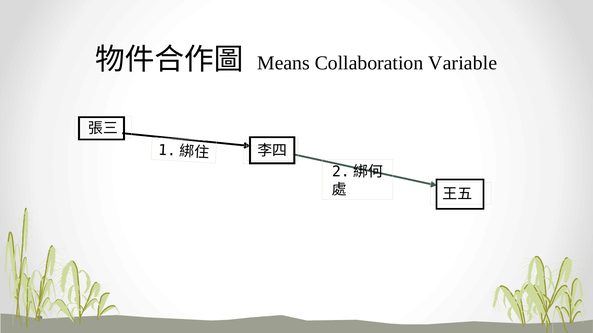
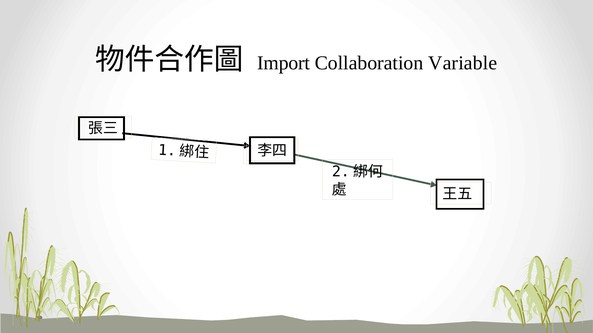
Means: Means -> Import (284, 63)
